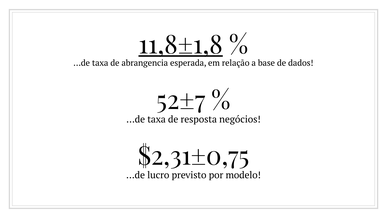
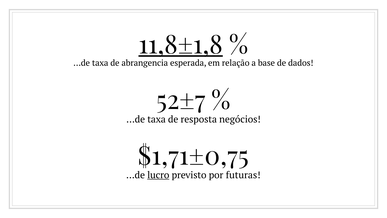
$2,31±0,75: $2,31±0,75 -> $1,71±0,75 (193, 156)
lucro underline: none -> present (158, 175)
modelo: modelo -> futuras (243, 175)
